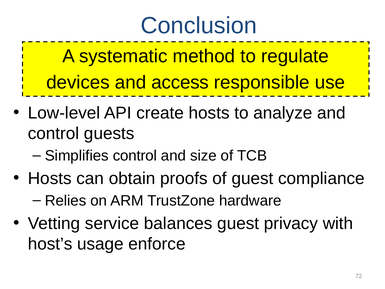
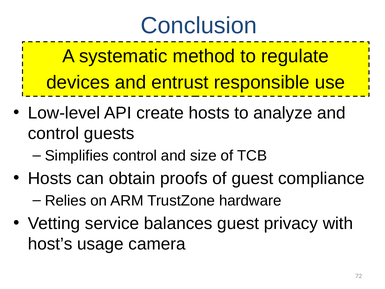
access: access -> entrust (180, 82)
enforce: enforce -> camera (157, 244)
